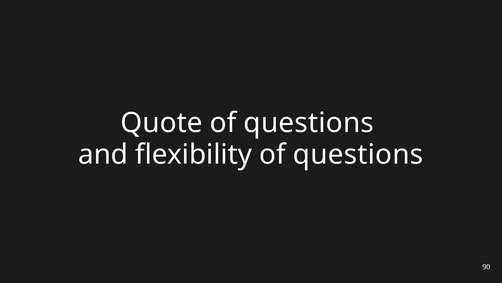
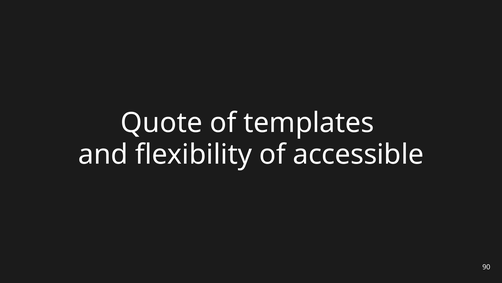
questions: questions -> templates (309, 123)
flexibility of questions: questions -> accessible (358, 154)
